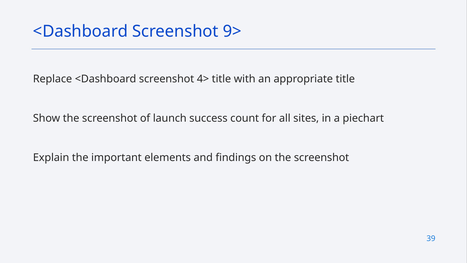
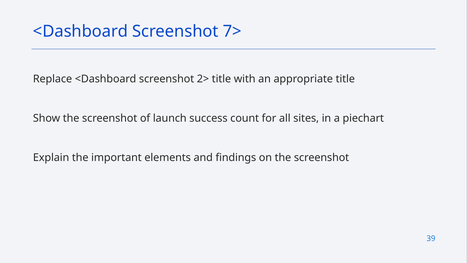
9>: 9> -> 7> (232, 31)
4>: 4> -> 2> (203, 79)
